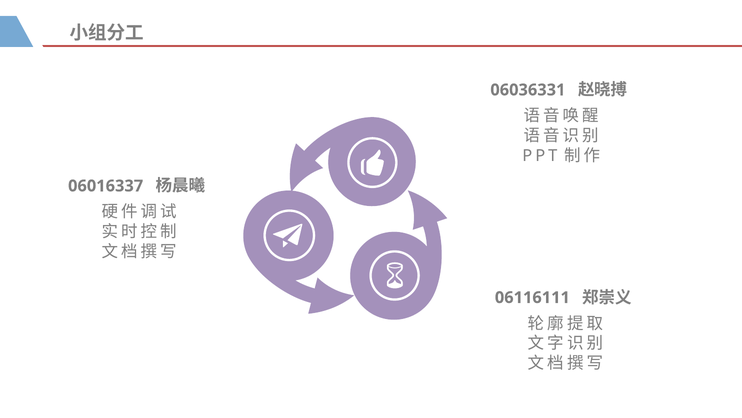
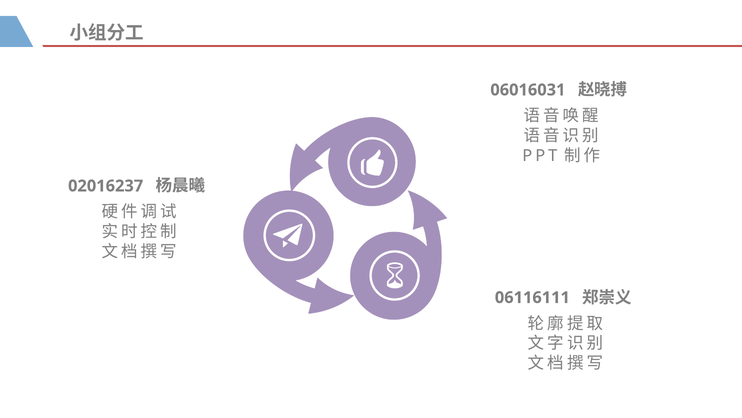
06036331: 06036331 -> 06016031 (528, 90)
06016337: 06016337 -> 02016237 (106, 186)
